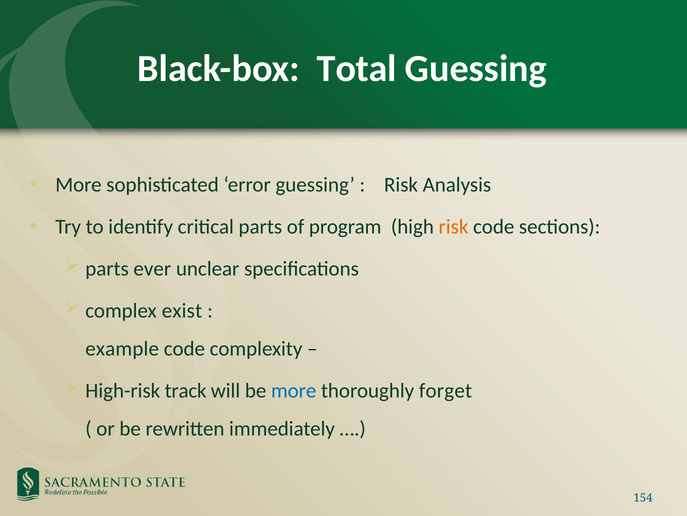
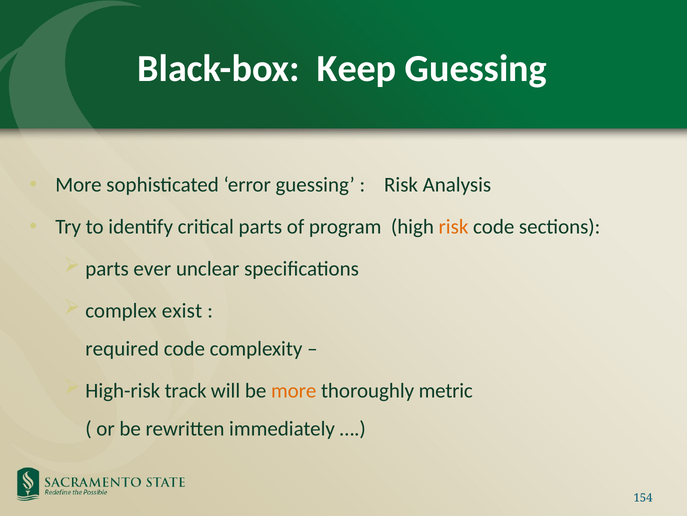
Total: Total -> Keep (357, 68)
example: example -> required (122, 348)
more colour: blue -> orange (294, 390)
forget: forget -> metric (446, 390)
